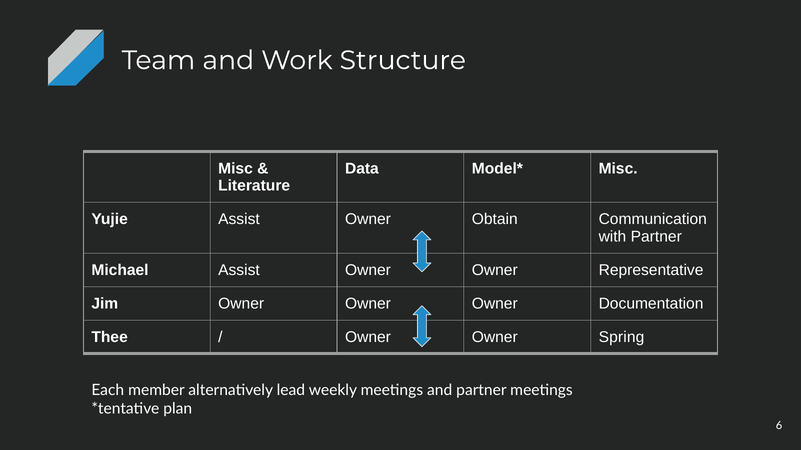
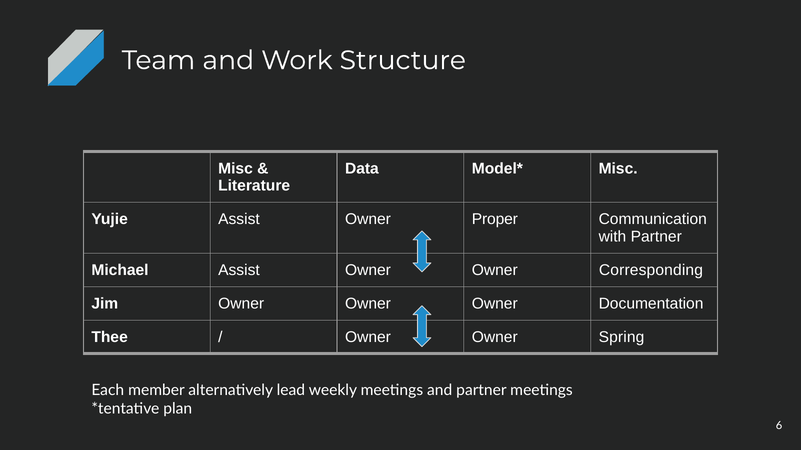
Obtain: Obtain -> Proper (495, 220)
Representative: Representative -> Corresponding (651, 271)
